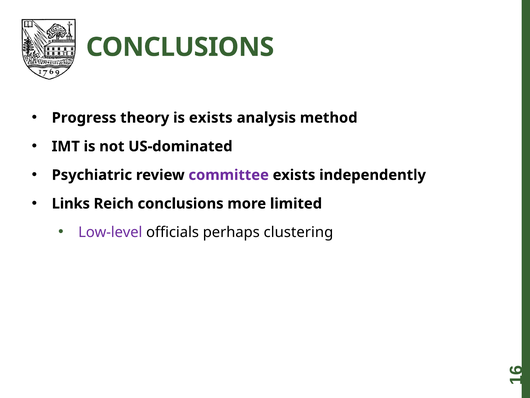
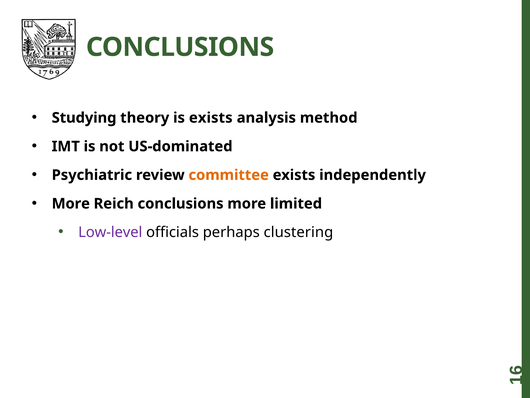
Progress: Progress -> Studying (84, 118)
committee colour: purple -> orange (229, 175)
Links: Links -> More (71, 203)
